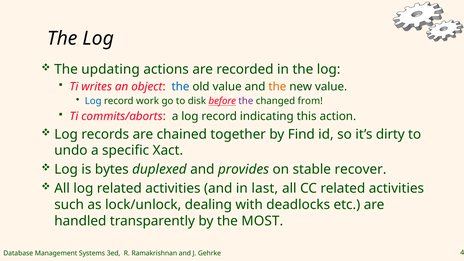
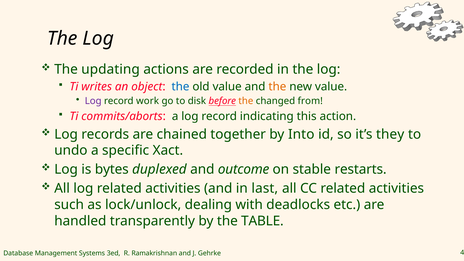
Log colour: blue -> purple (93, 101)
the colour: purple -> orange (246, 101)
Find: Find -> Into (301, 134)
dirty: dirty -> they (390, 134)
provides: provides -> outcome (244, 169)
recover: recover -> restarts (361, 169)
MOST: MOST -> TABLE (262, 221)
